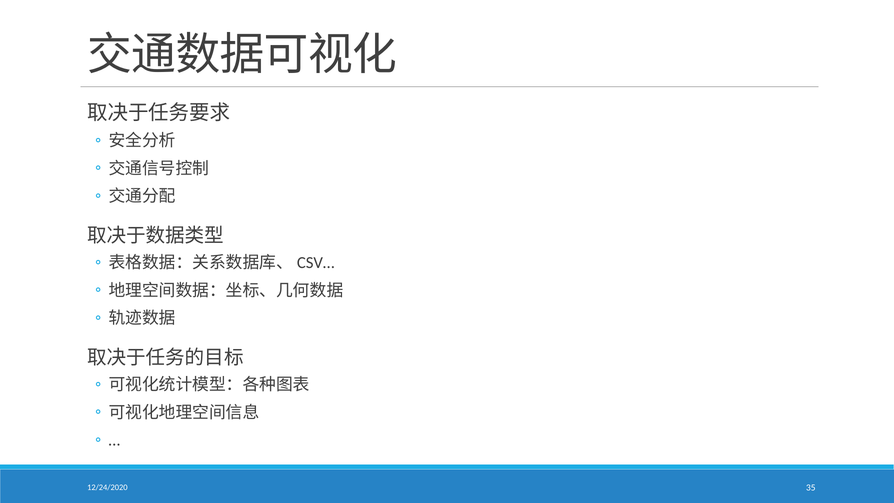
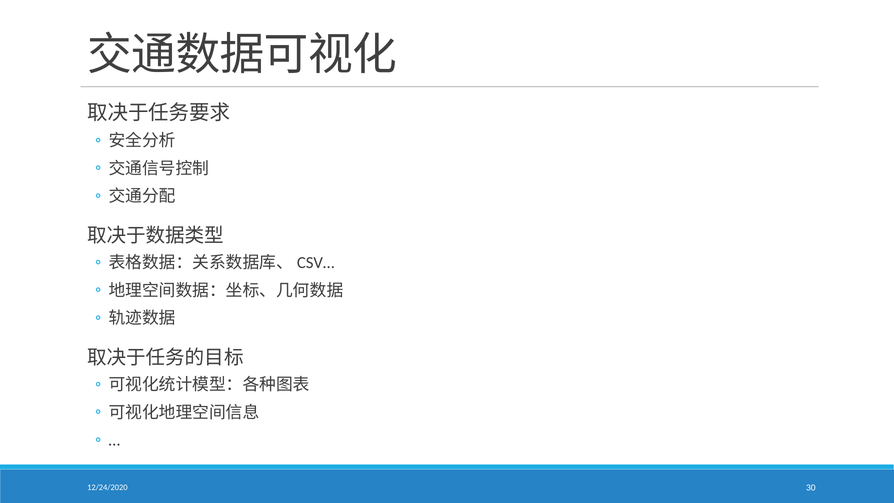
35: 35 -> 30 (811, 488)
